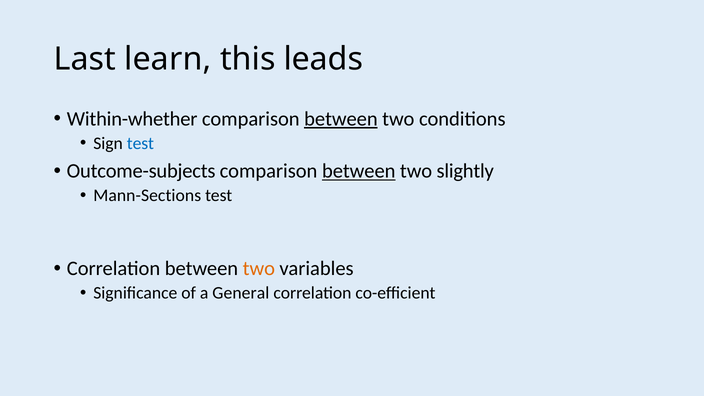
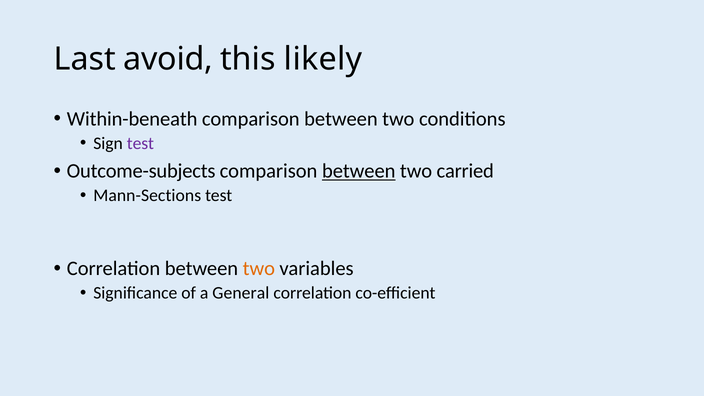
learn: learn -> avoid (168, 59)
leads: leads -> likely (323, 59)
Within-whether: Within-whether -> Within-beneath (132, 119)
between underline: present -> none (341, 119)
test colour: blue -> purple (140, 143)
slightly: slightly -> carried (465, 171)
